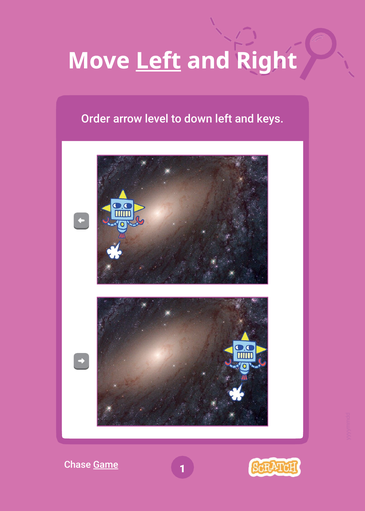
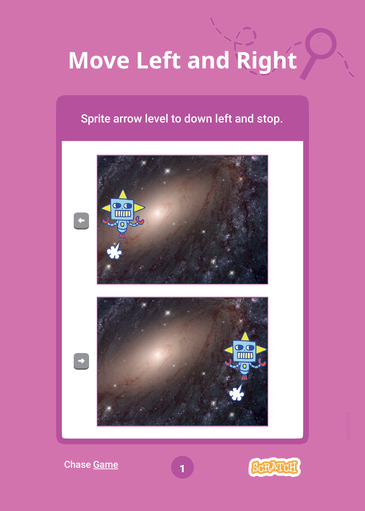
Left underline: present -> none (158, 61)
Order: Order -> Sprite (96, 119)
keys: keys -> stop (270, 119)
